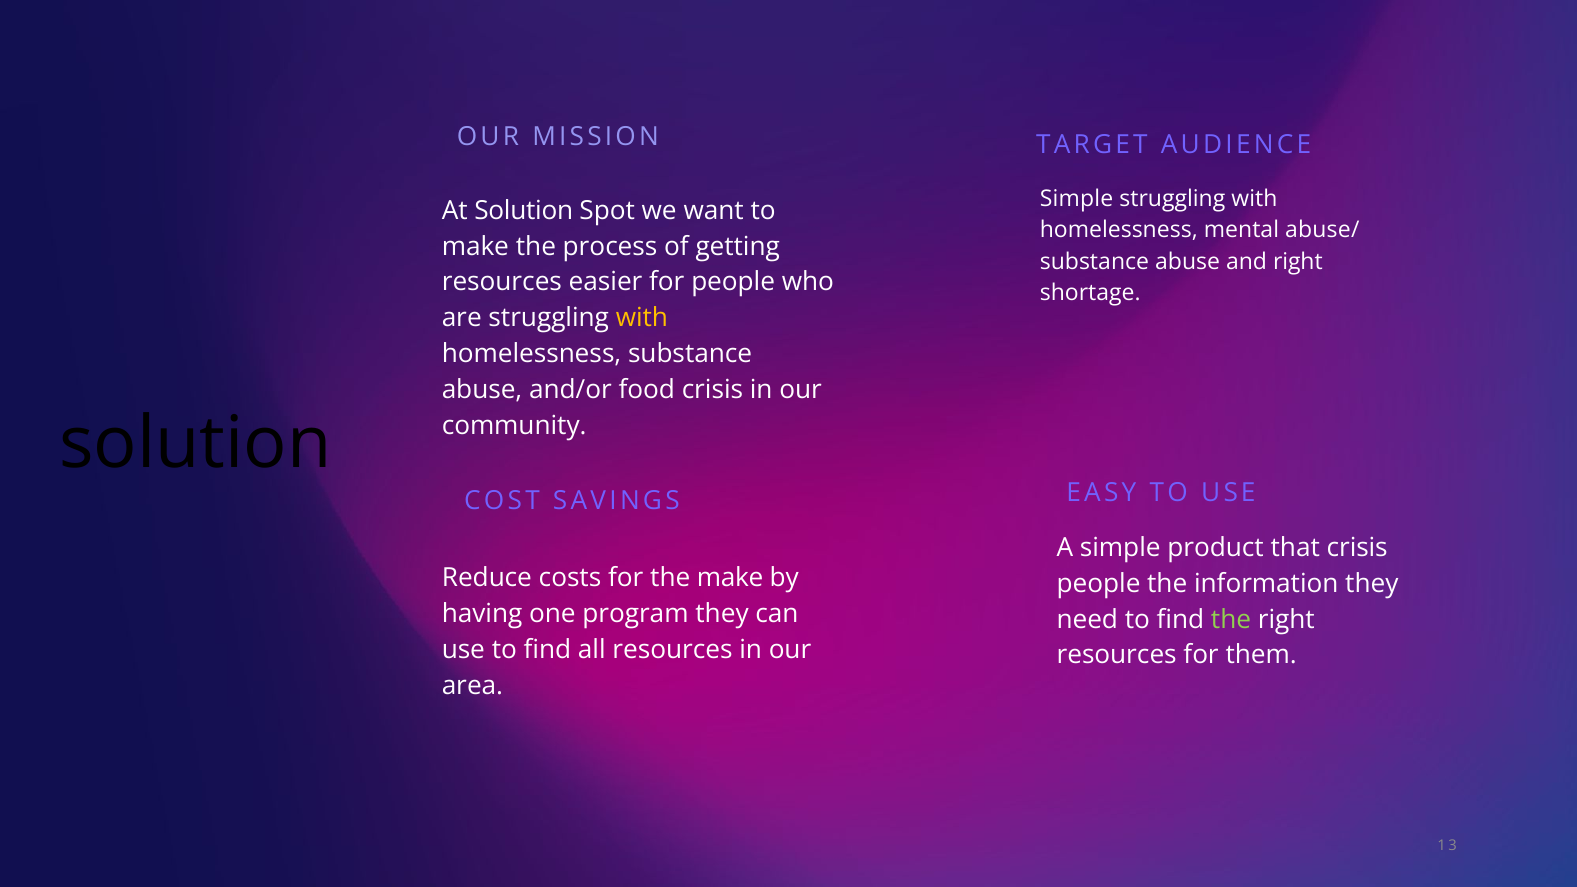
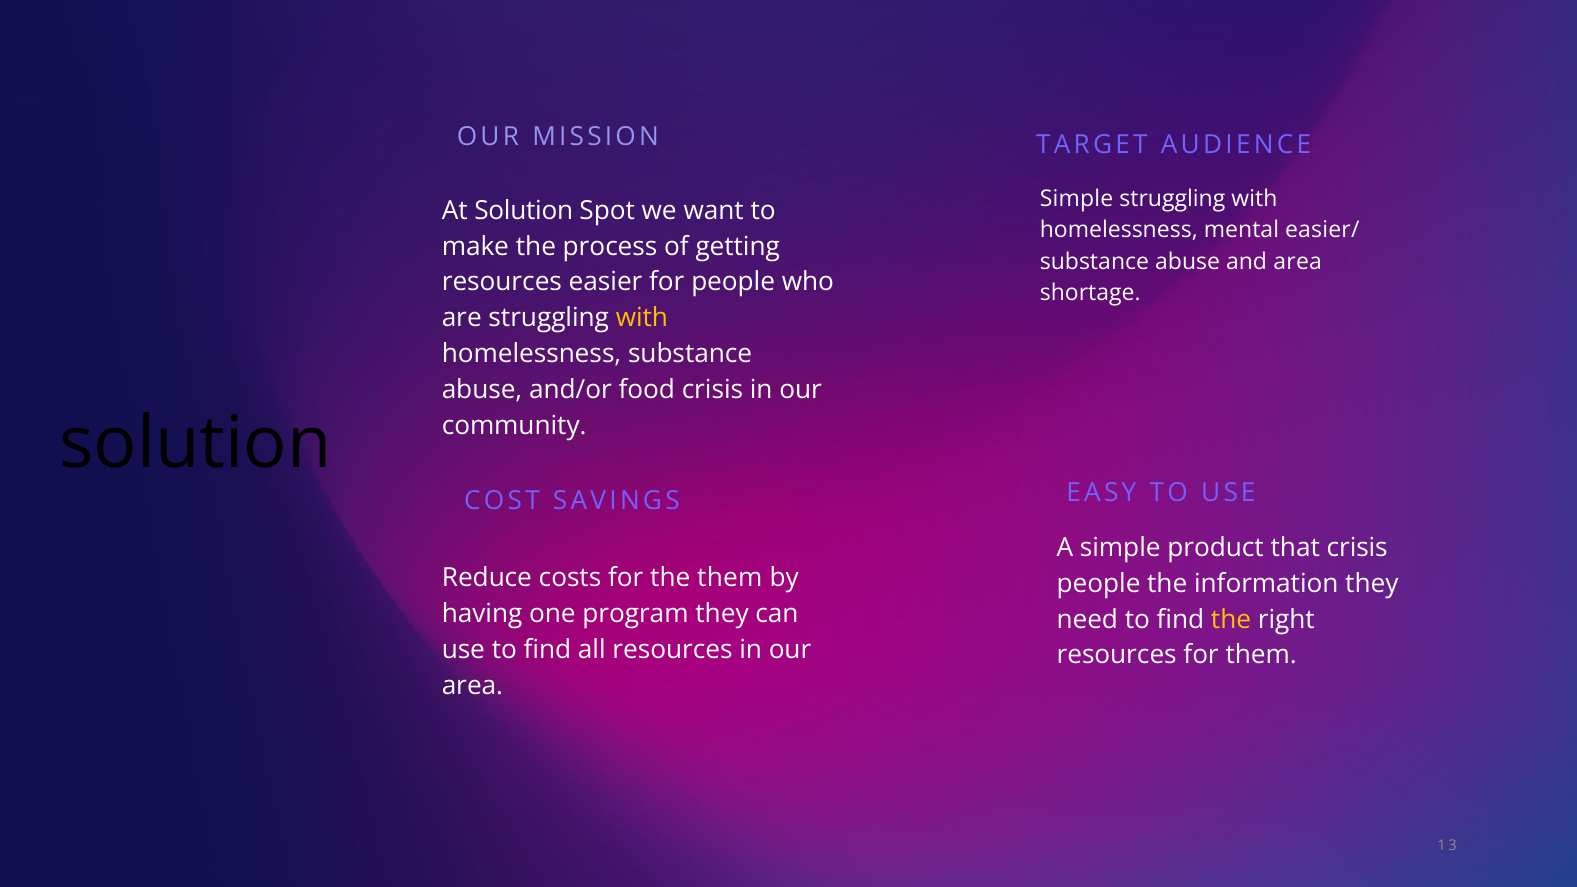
abuse/: abuse/ -> easier/ (1322, 230)
and right: right -> area (1298, 262)
the make: make -> them (730, 578)
the colour: light green -> yellow (1231, 619)
